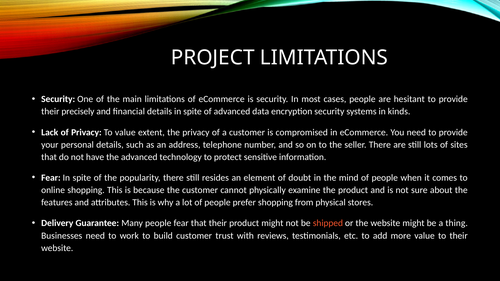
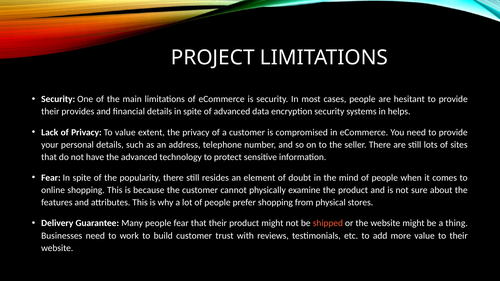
precisely: precisely -> provides (78, 112)
kinds: kinds -> helps (399, 112)
